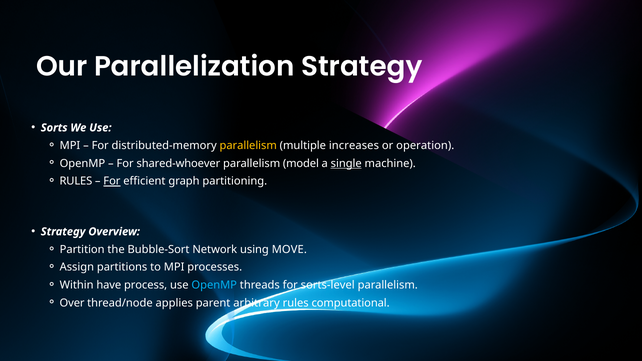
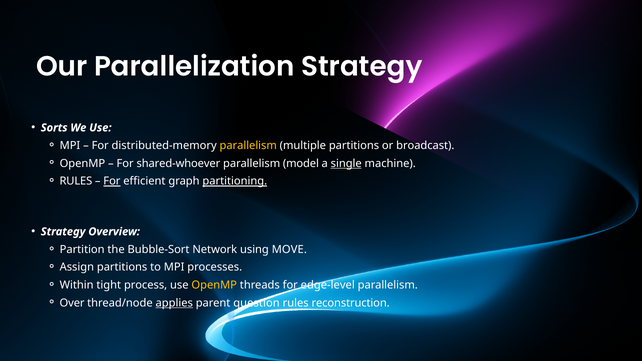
multiple increases: increases -> partitions (354, 146)
operation: operation -> broadcast (425, 146)
partitioning underline: none -> present (235, 181)
have: have -> tight (109, 285)
OpenMP colour: light blue -> yellow (214, 285)
sorts-level: sorts-level -> edge-level (328, 285)
applies underline: none -> present (174, 303)
arbitrary: arbitrary -> question (256, 303)
computational: computational -> reconstruction (351, 303)
